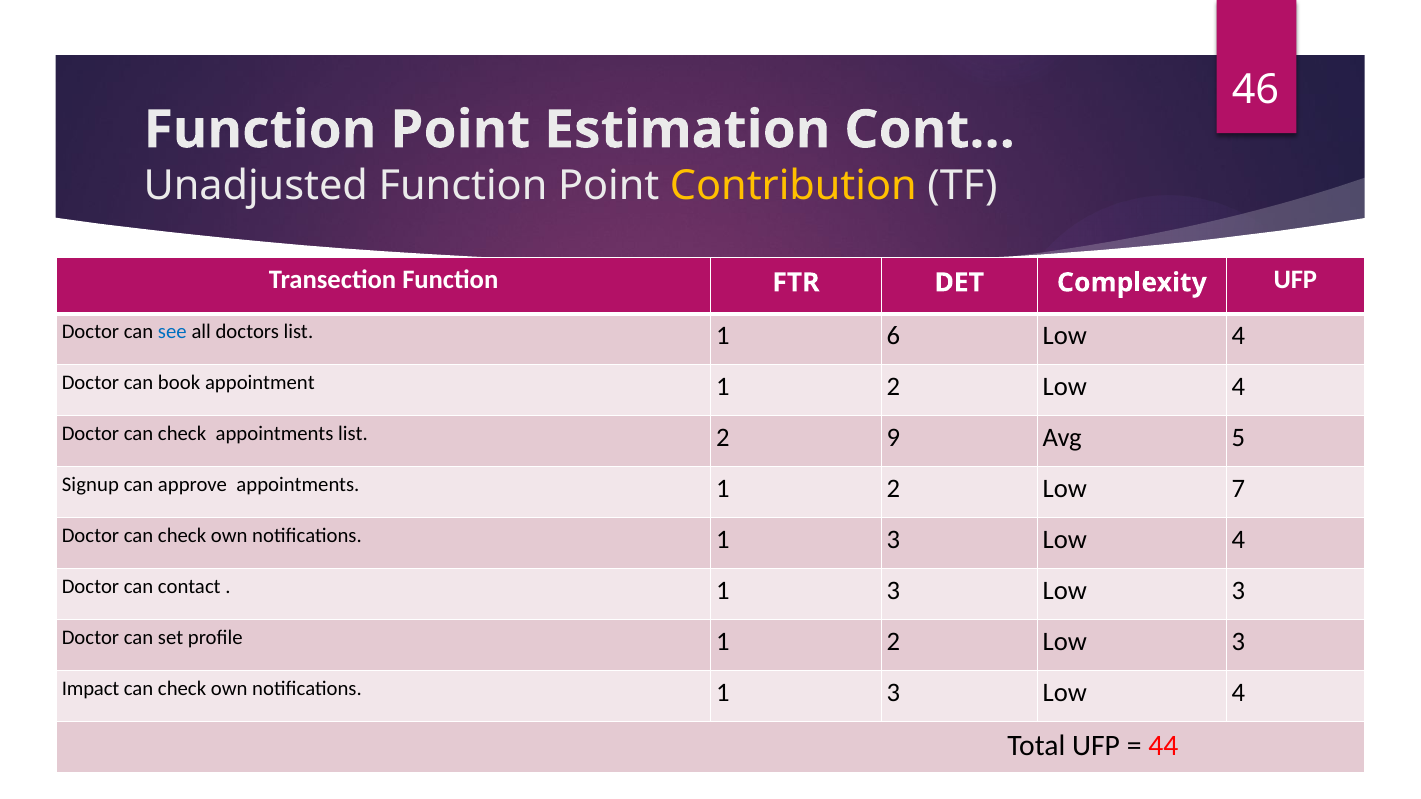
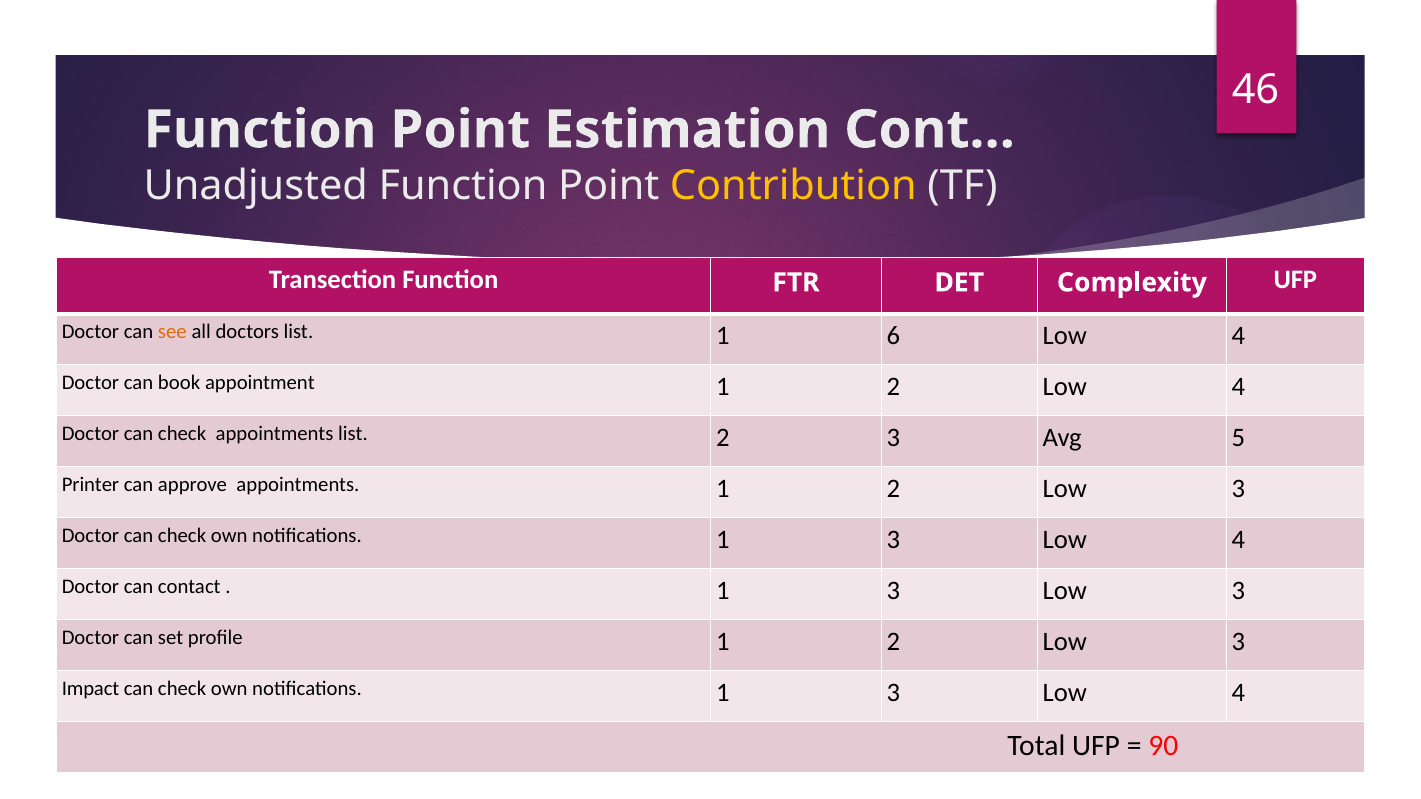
see colour: blue -> orange (172, 332)
2 9: 9 -> 3 (893, 438)
Signup: Signup -> Printer (91, 485)
7: 7 -> 3 (1238, 489)
44: 44 -> 90 (1163, 746)
